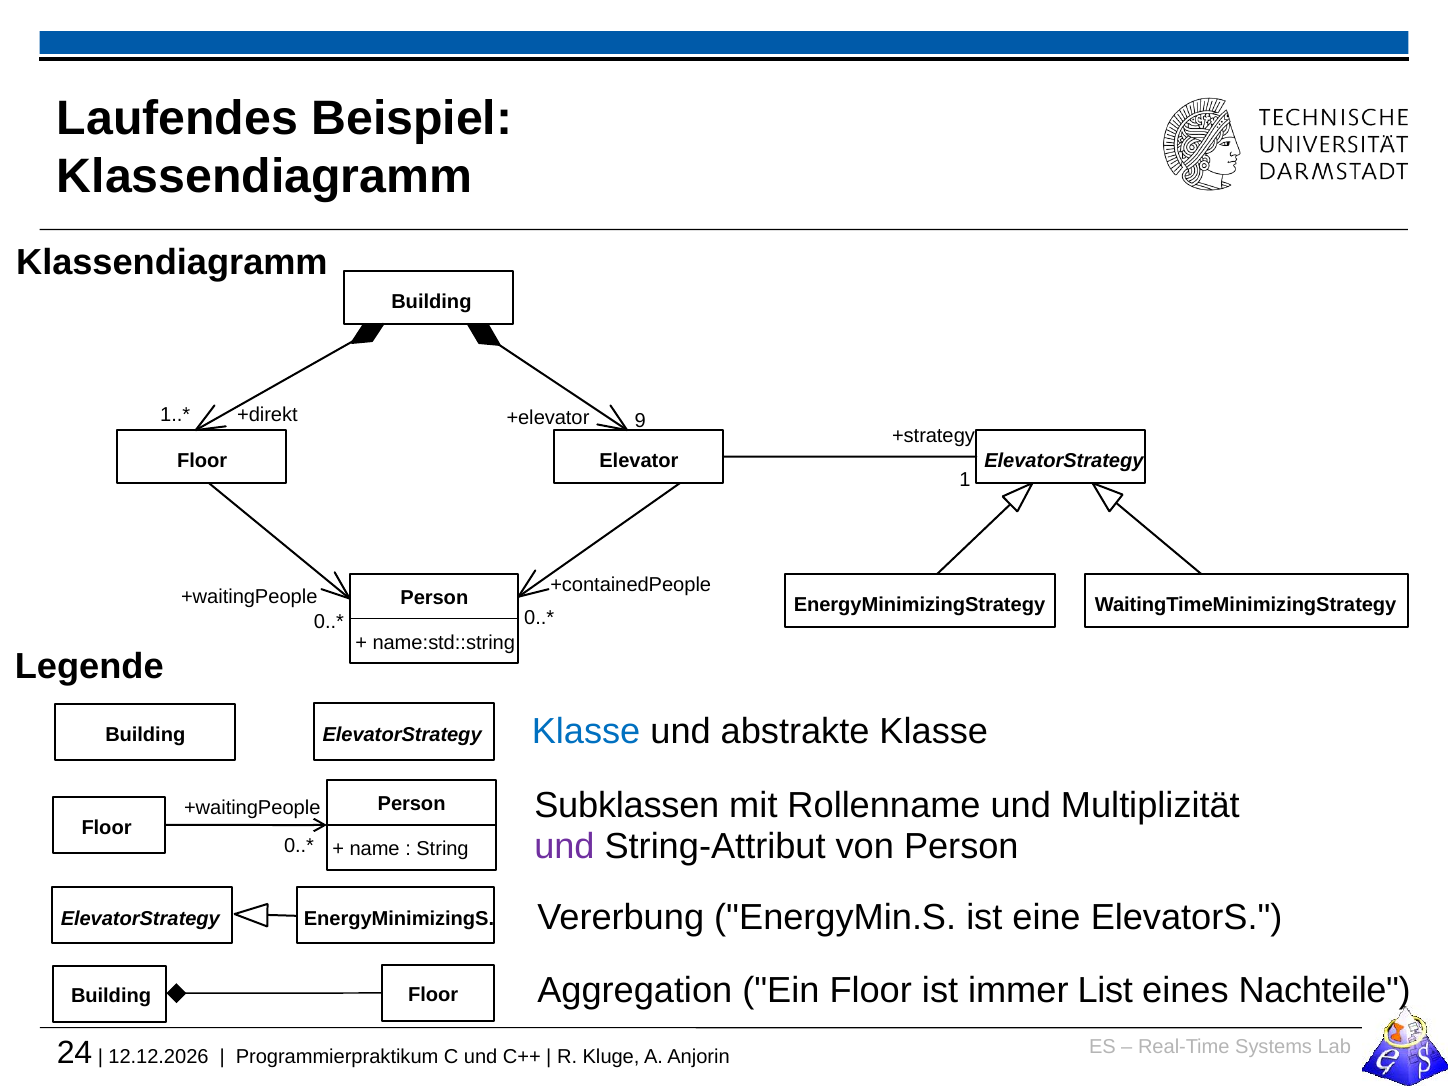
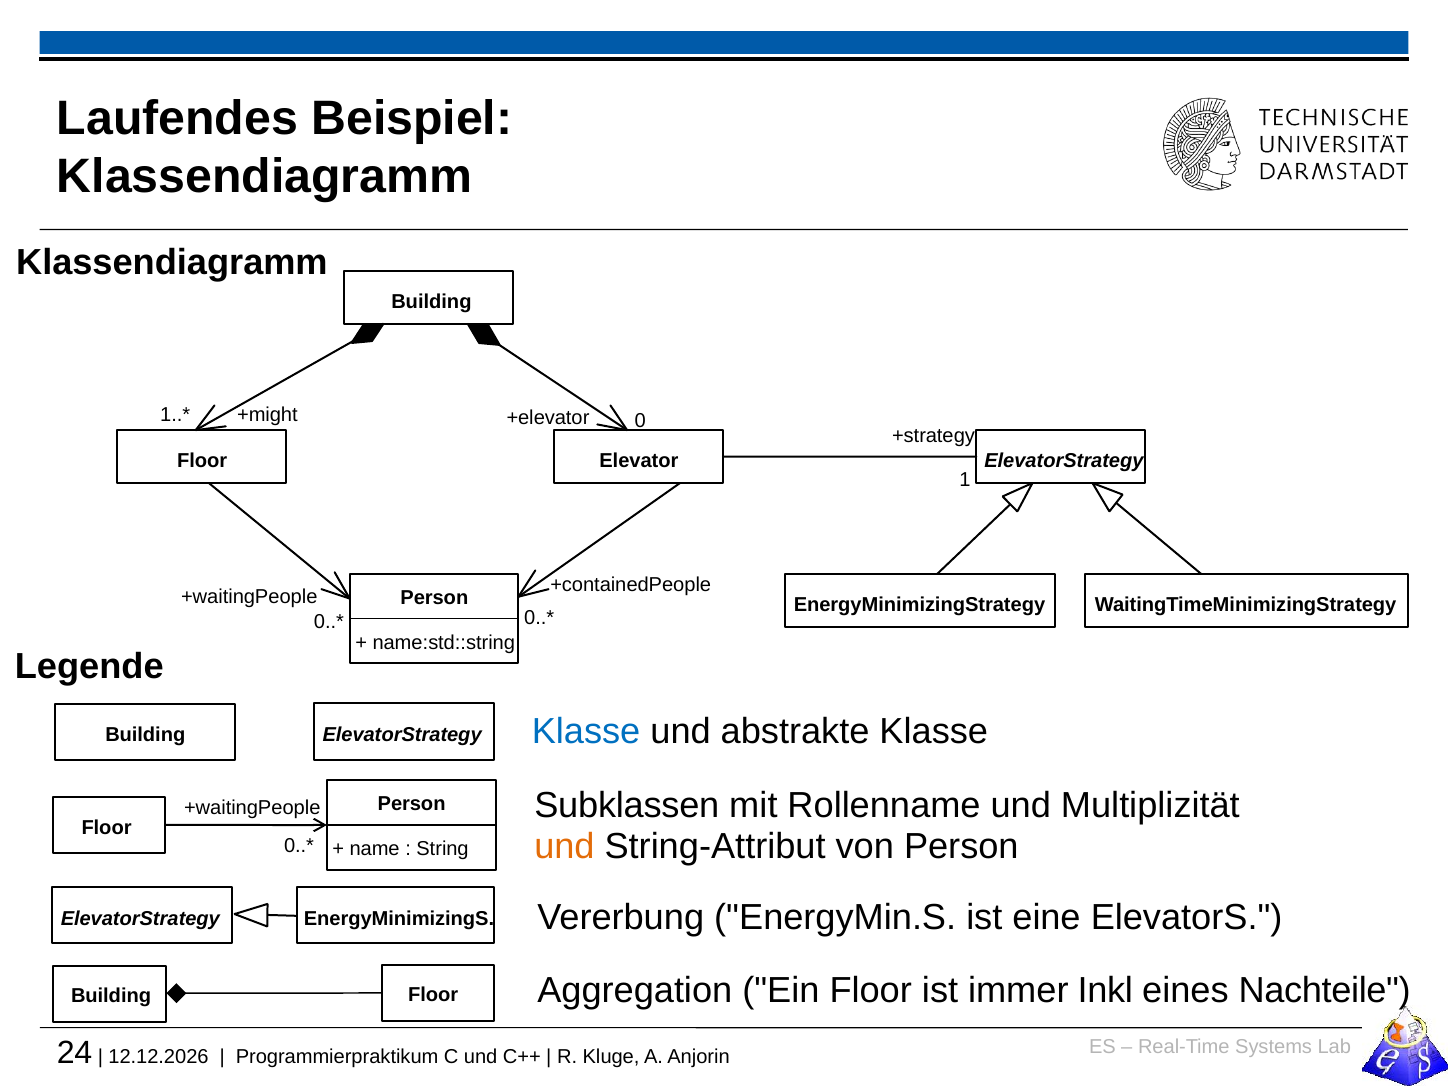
+direkt: +direkt -> +might (267, 415)
9: 9 -> 0 (640, 421)
und colour: purple -> orange (564, 846)
List: List -> Inkl (1105, 991)
